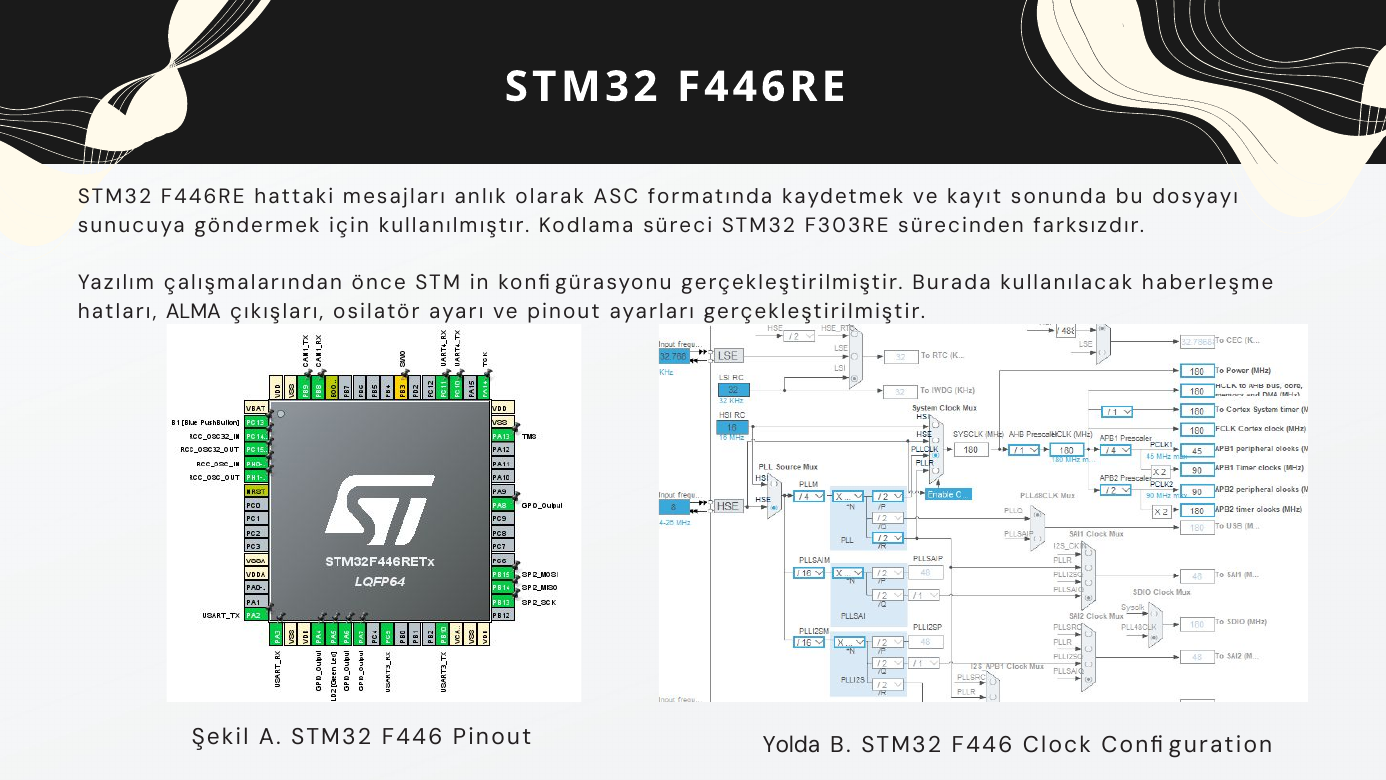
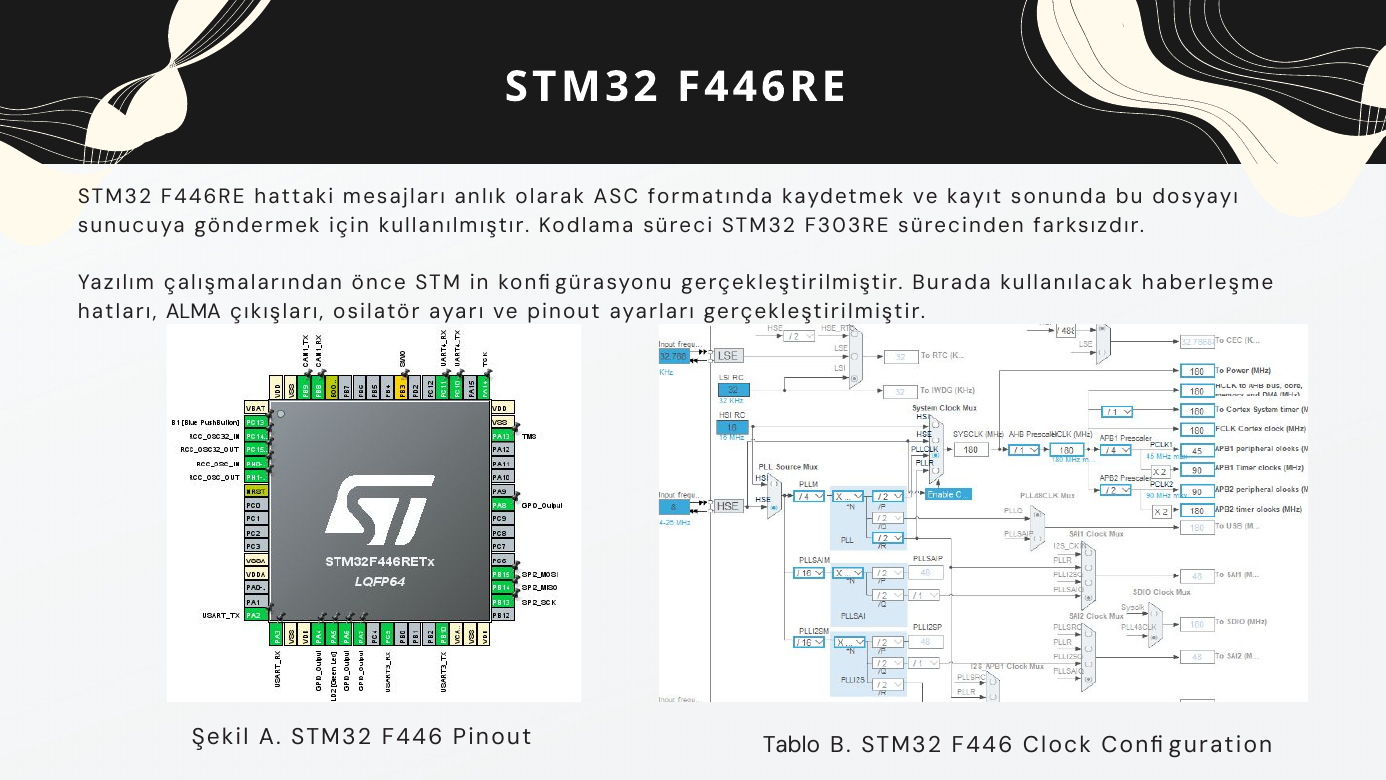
Yolda: Yolda -> Tablo (791, 745)
